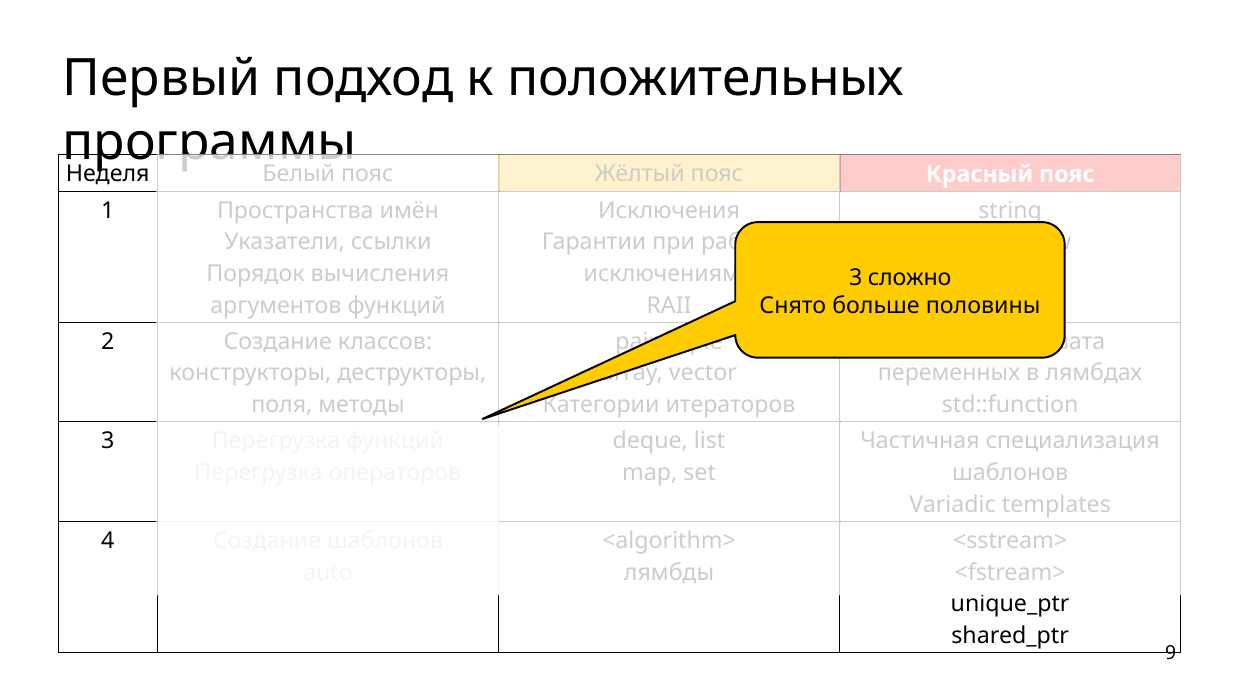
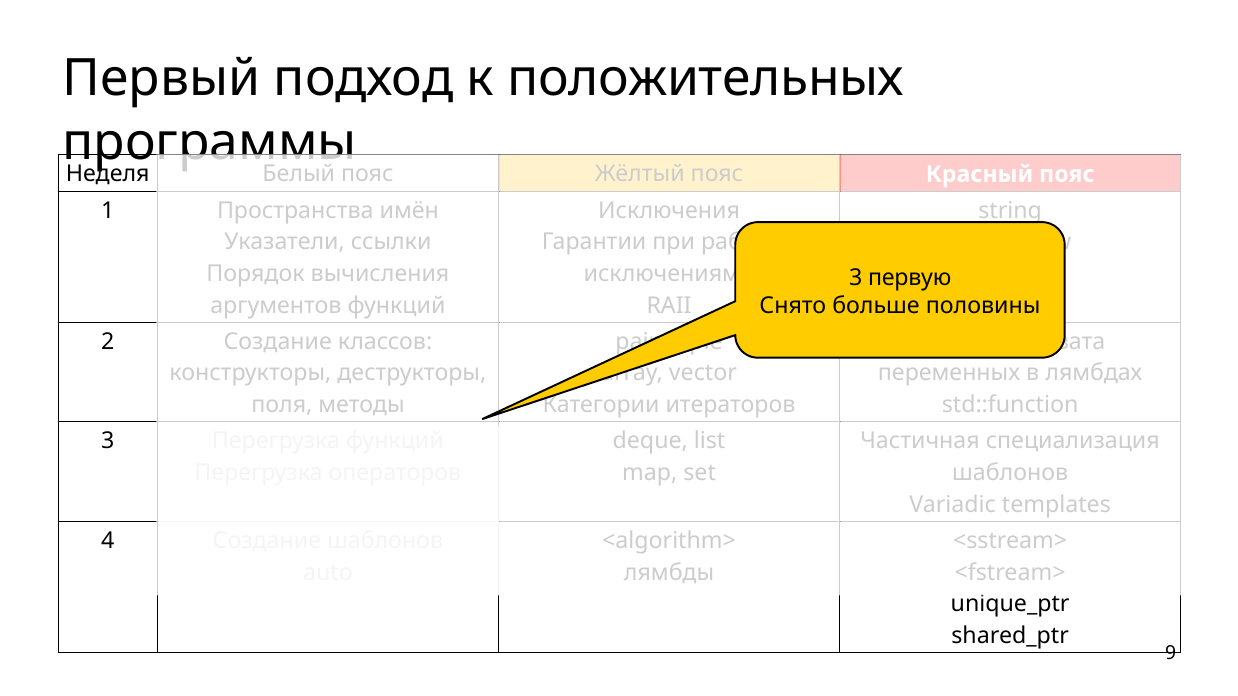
сложно: сложно -> первую (910, 278)
